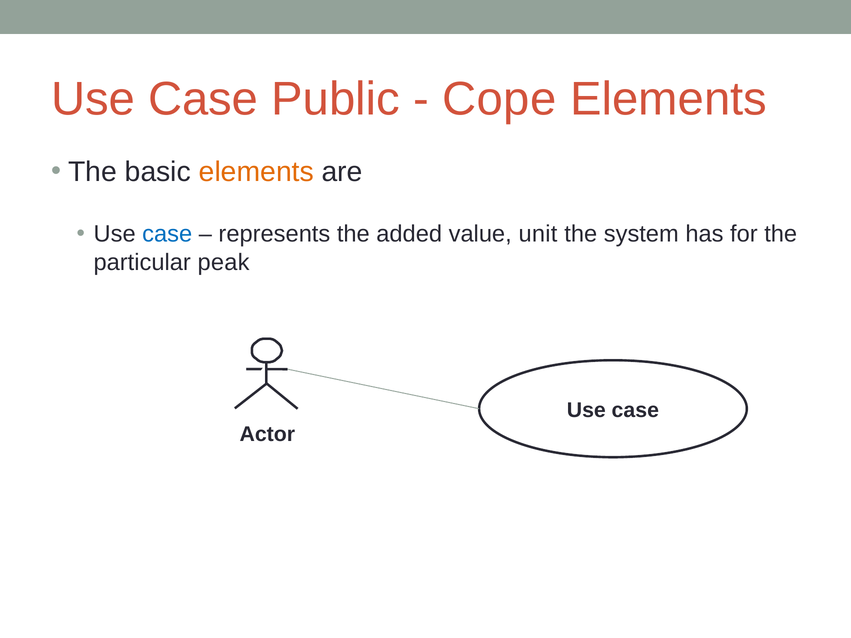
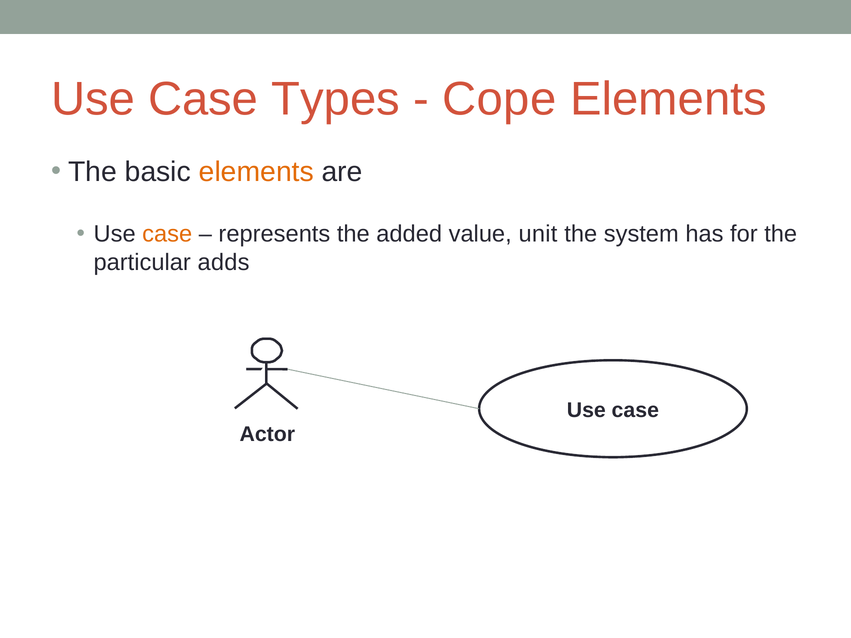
Public: Public -> Types (336, 99)
case colour: blue -> orange (167, 234)
peak: peak -> adds (224, 263)
